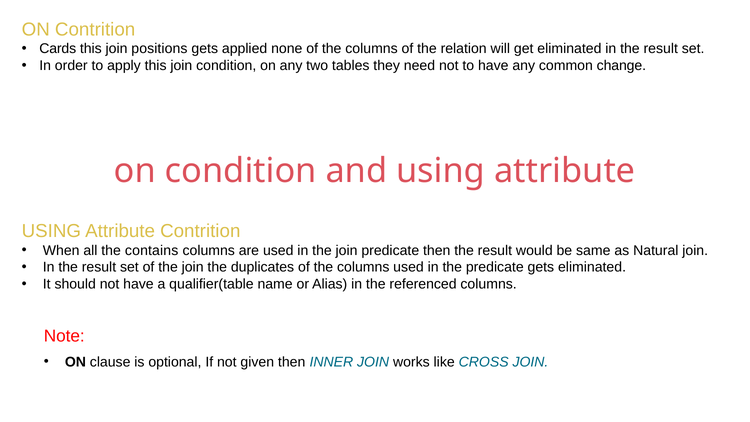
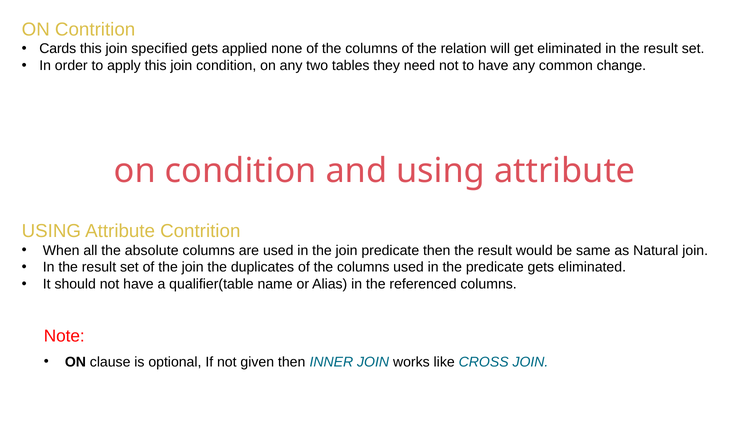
positions: positions -> specified (159, 49)
contains: contains -> absolute (152, 250)
